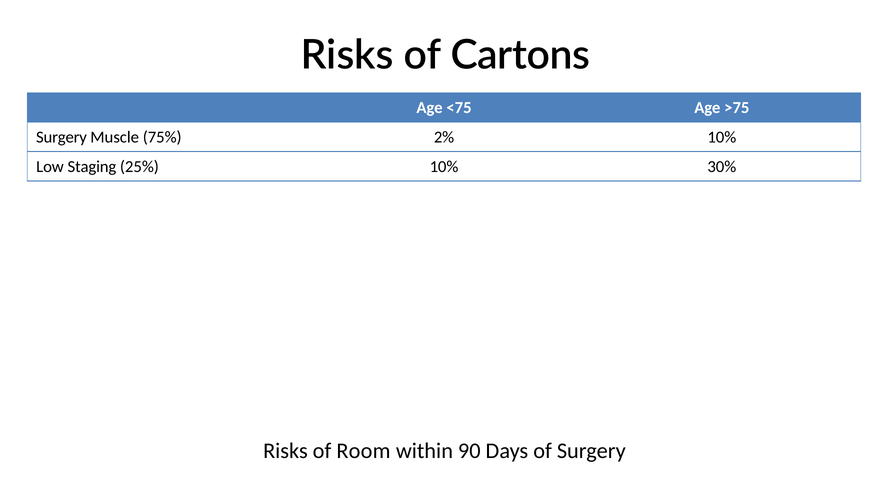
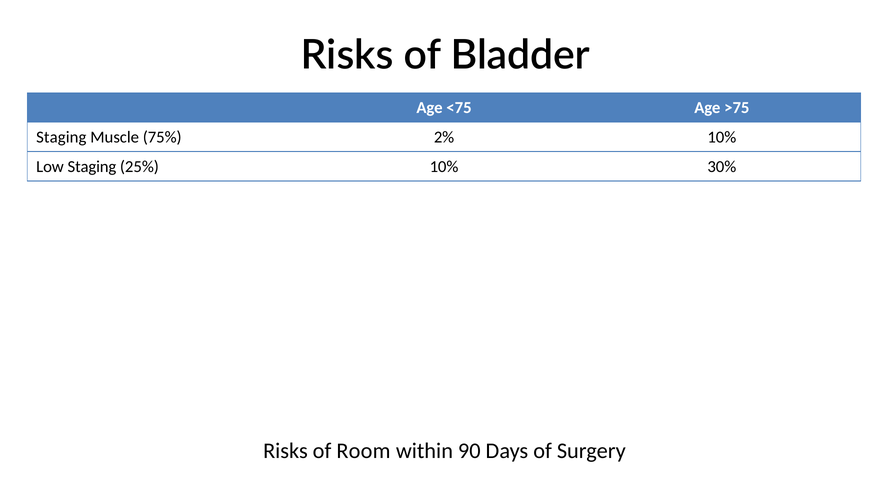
Cartons: Cartons -> Bladder (520, 55)
Surgery: Surgery -> Staging (61, 137)
